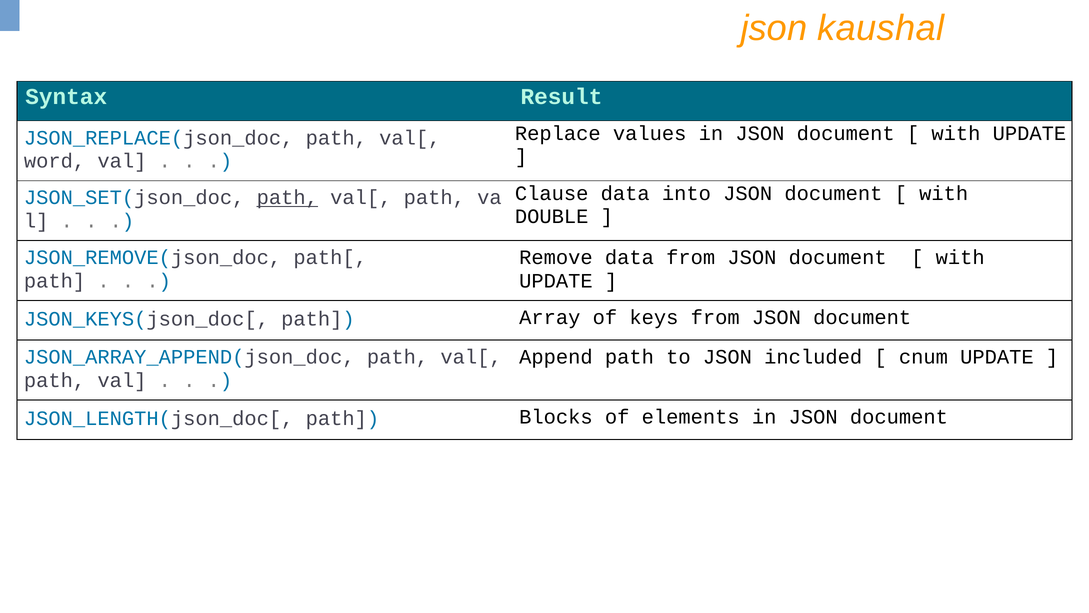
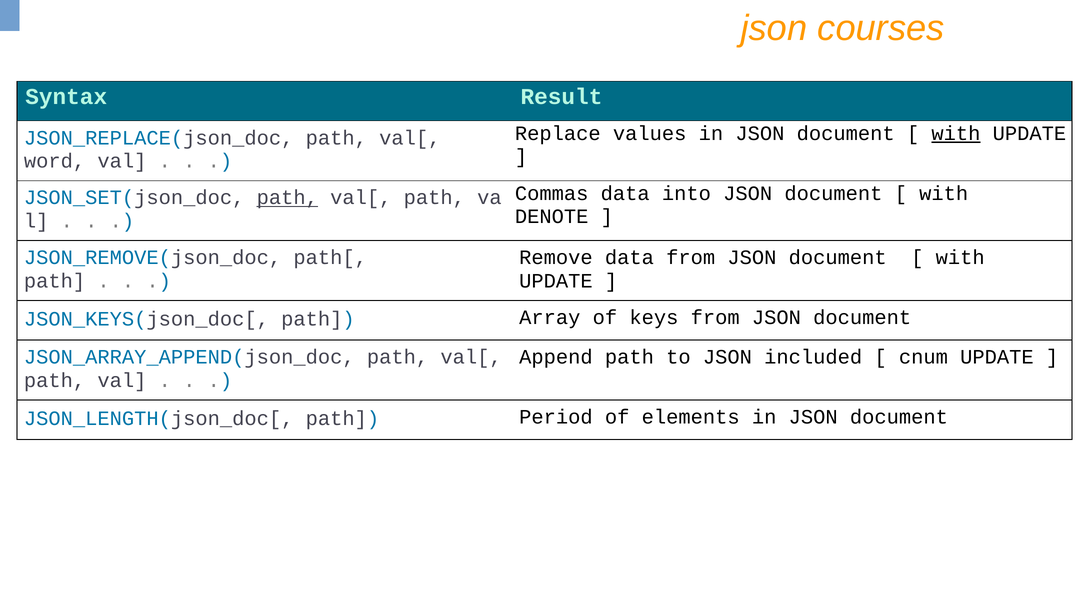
kaushal: kaushal -> courses (881, 28)
with underline: none -> present (956, 133)
Clause: Clause -> Commas (552, 193)
DOUBLE: DOUBLE -> DENOTE (552, 216)
Blocks: Blocks -> Period (556, 417)
